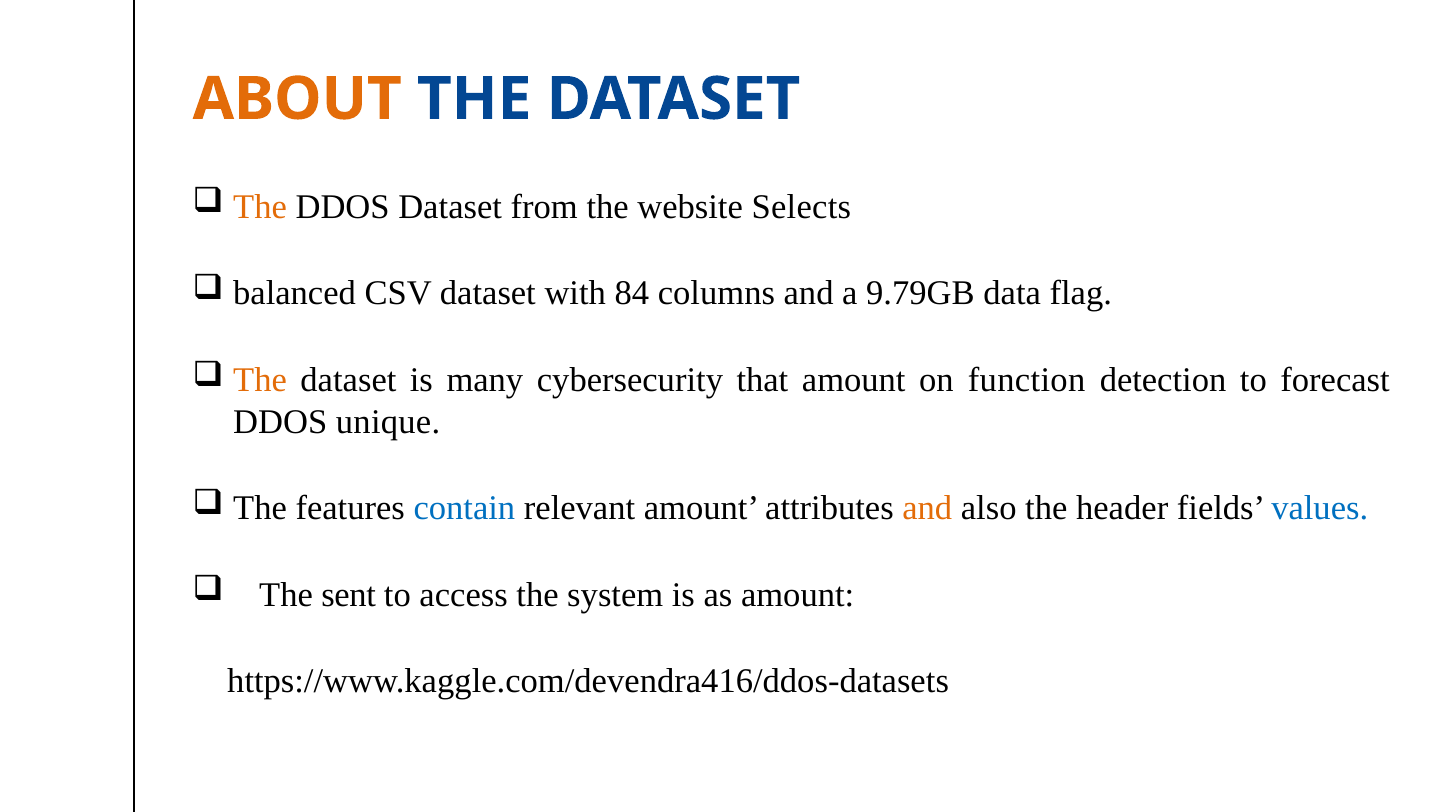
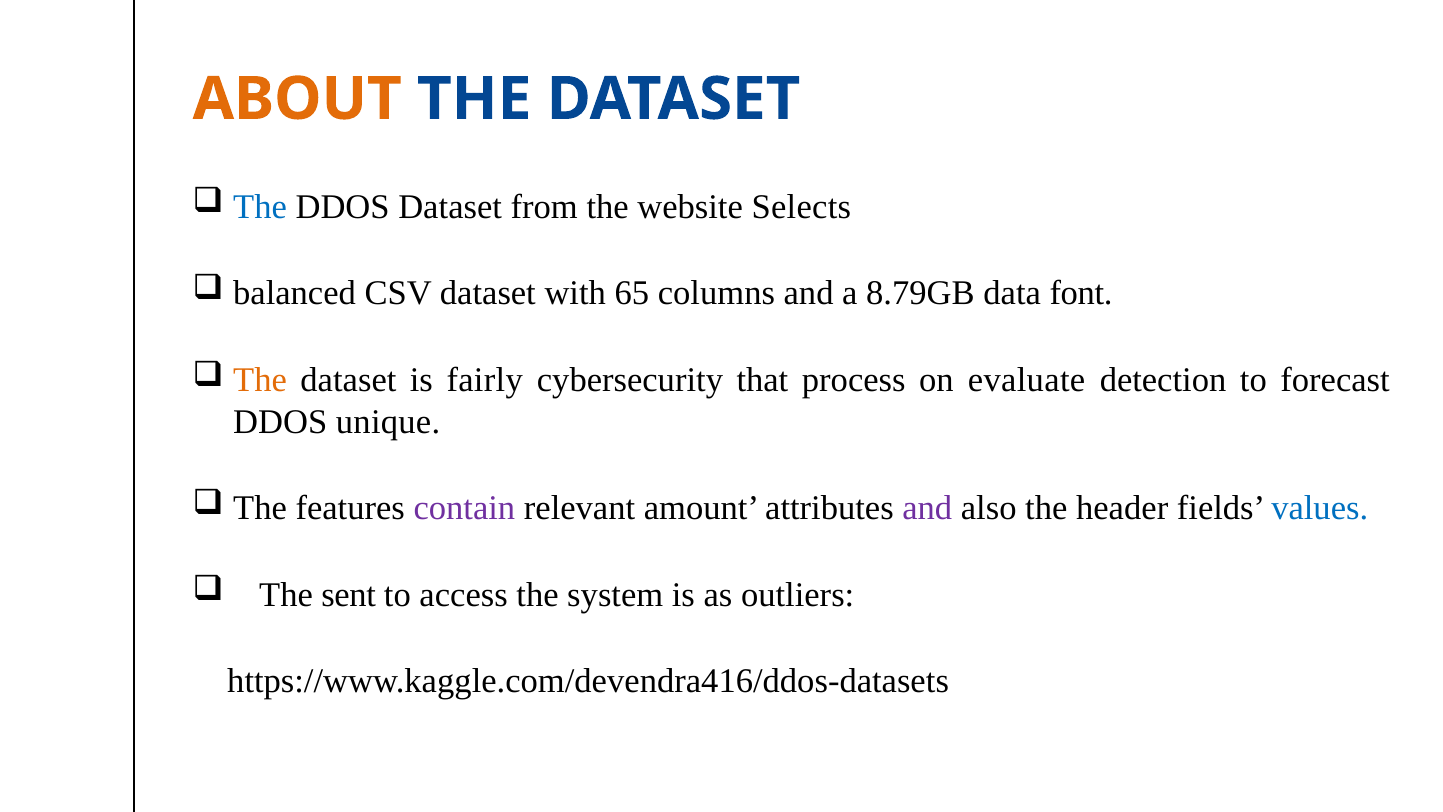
The colour: orange -> blue (260, 207)
84: 84 -> 65 (632, 293)
9.79GB: 9.79GB -> 8.79GB (920, 293)
flag: flag -> font (1081, 293)
many: many -> fairly (485, 380)
that amount: amount -> process (854, 380)
function: function -> evaluate (1027, 380)
contain colour: blue -> purple (464, 508)
and colour: orange -> purple (927, 508)
as amount: amount -> outliers (798, 595)
